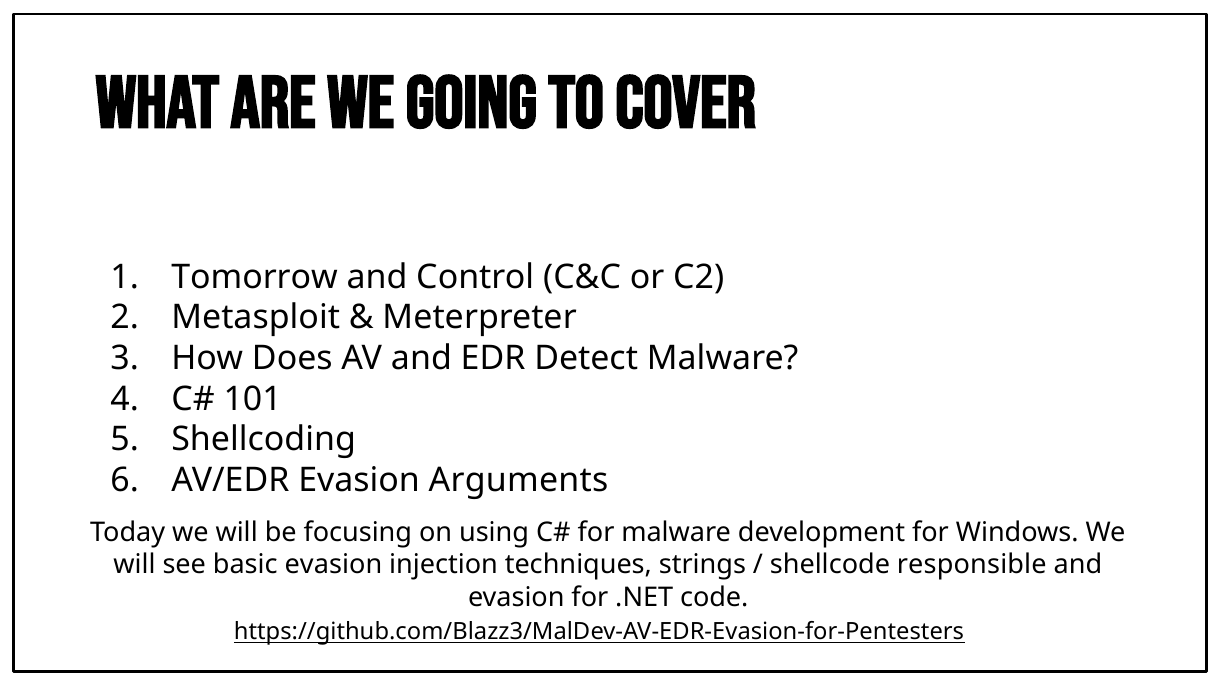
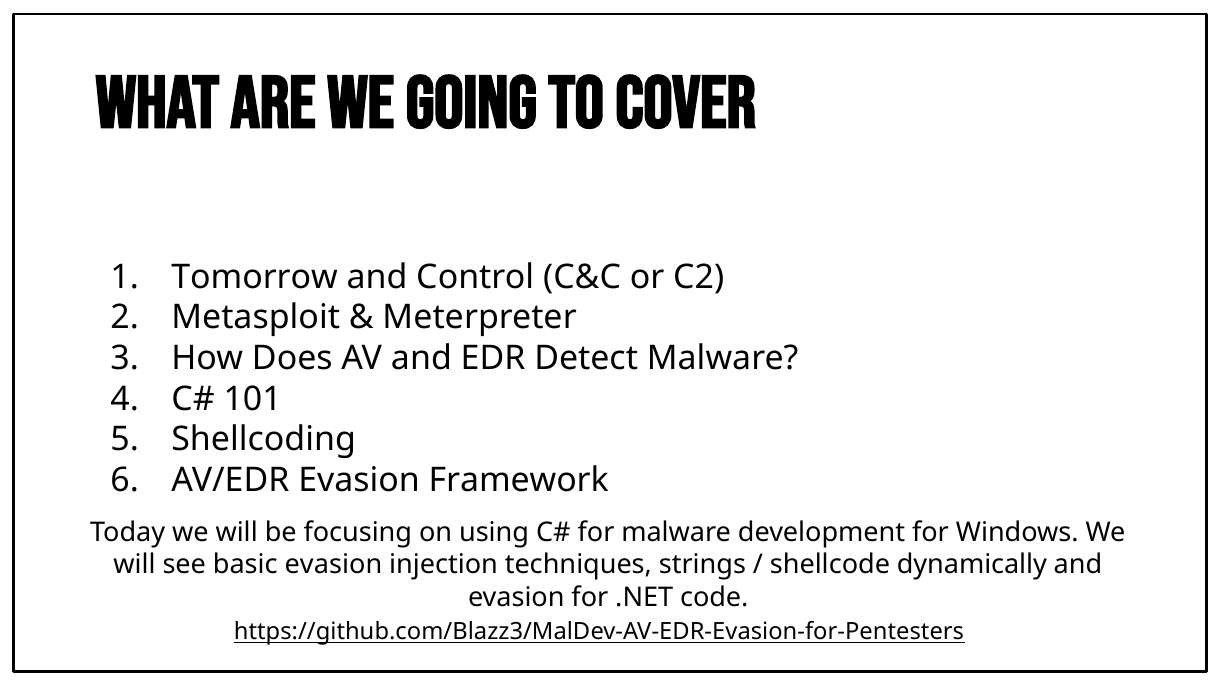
Arguments: Arguments -> Framework (519, 480)
responsible: responsible -> dynamically (972, 565)
